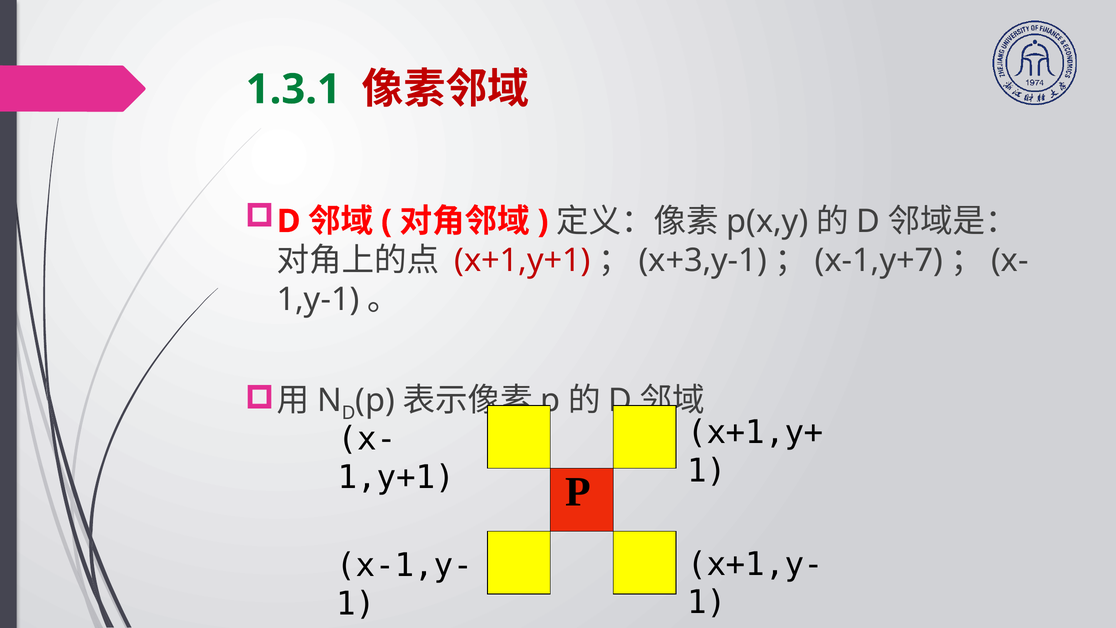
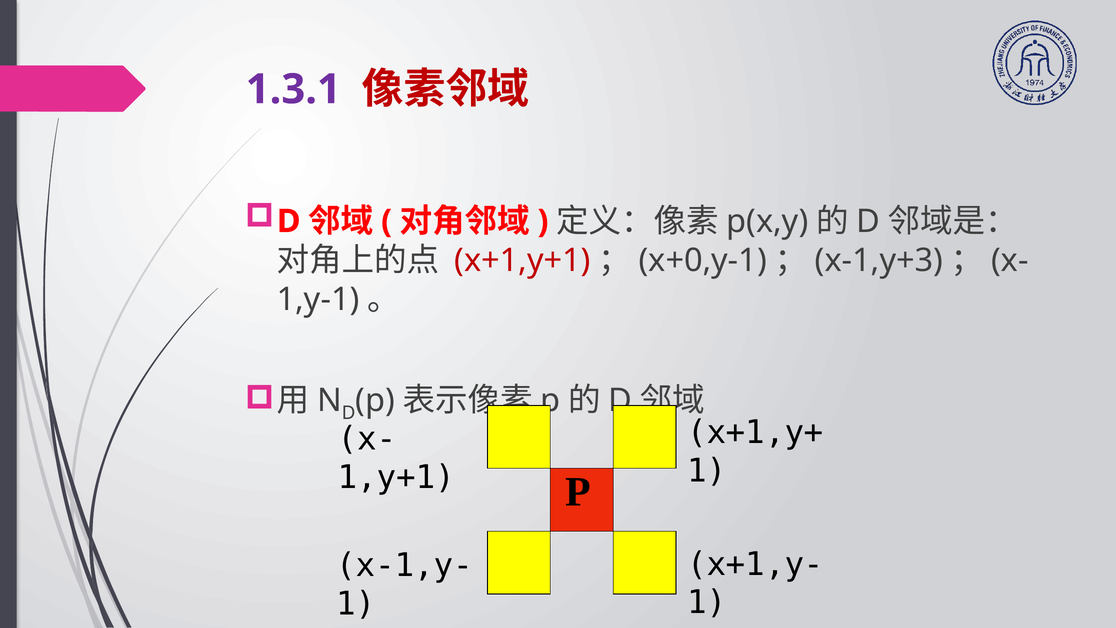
1.3.1 colour: green -> purple (293, 89)
x+3,y-1: x+3,y-1 -> x+0,y-1 (703, 260)
x-1,y+7: x-1,y+7 -> x-1,y+3 (879, 260)
